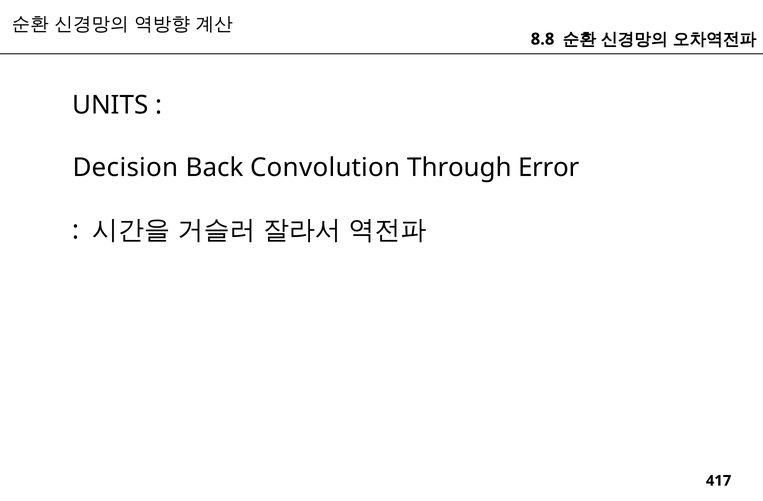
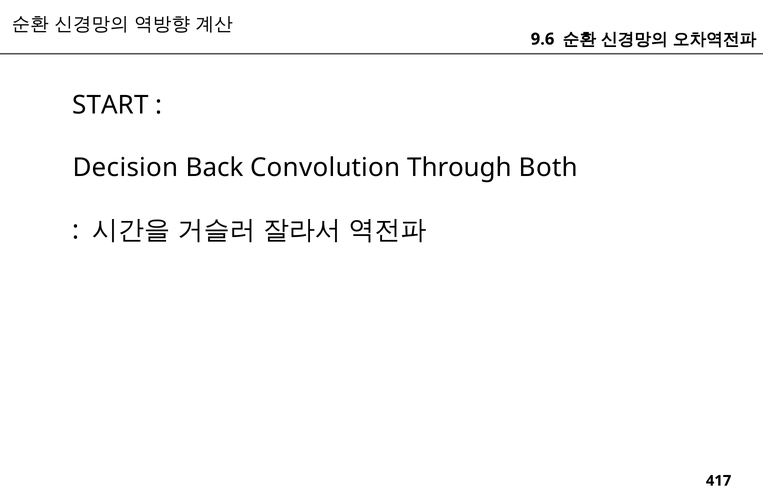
8.8: 8.8 -> 9.6 (543, 39)
UNITS: UNITS -> START (110, 105)
Error: Error -> Both (548, 168)
